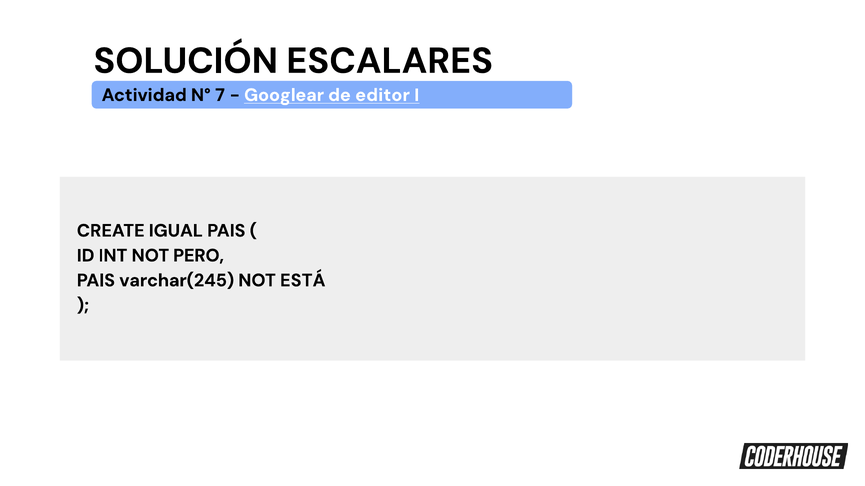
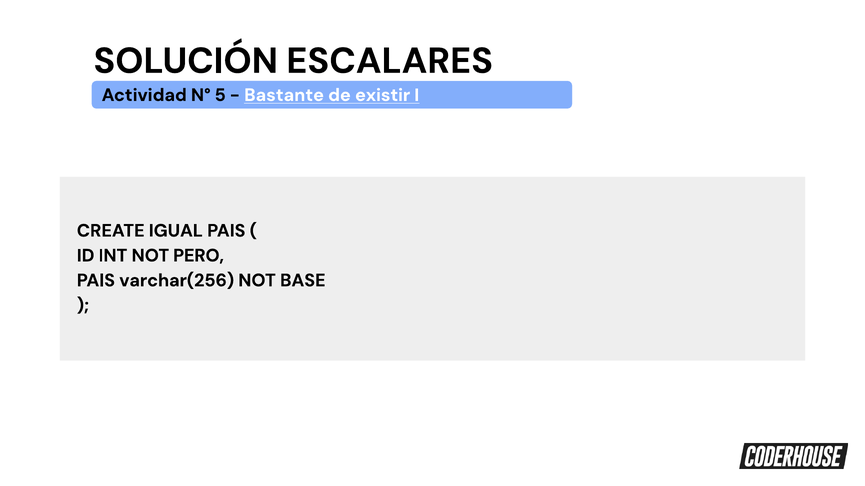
7: 7 -> 5 (220, 95)
Googlear: Googlear -> Bastante (284, 95)
editor: editor -> existir (383, 95)
varchar(245: varchar(245 -> varchar(256 (177, 281)
ESTÁ: ESTÁ -> BASE (303, 281)
